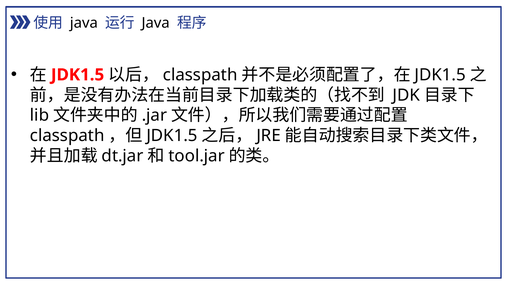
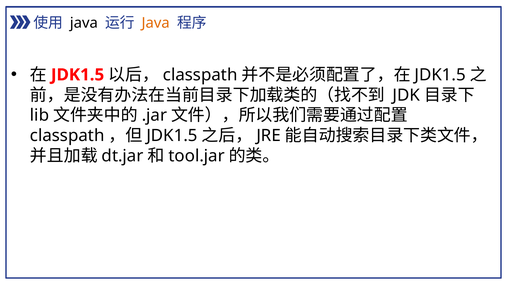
Java colour: black -> orange (156, 23)
